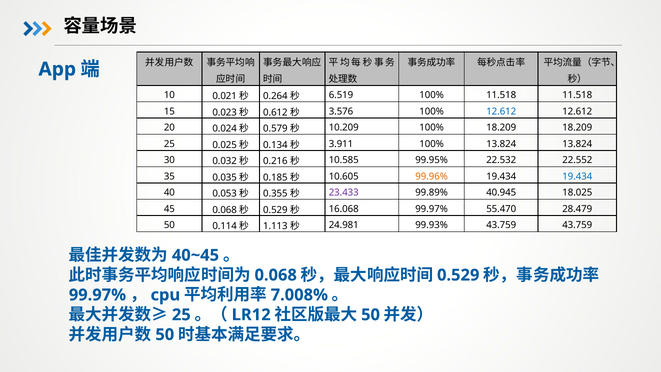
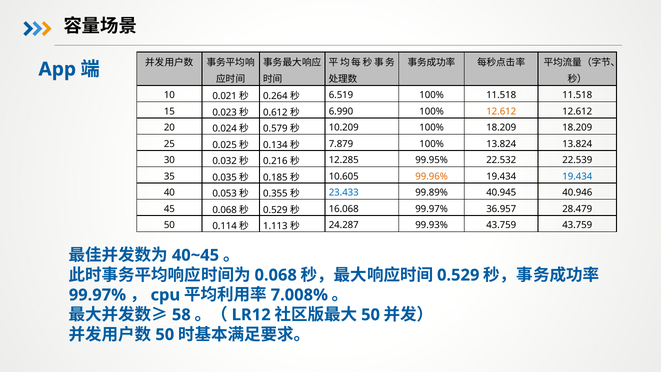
3.576: 3.576 -> 6.990 (341, 111)
12.612 colour: blue -> orange (501, 111)
3.911: 3.911 -> 7.879 (341, 144)
10.585: 10.585 -> 12.285 (344, 160)
22.552: 22.552 -> 22.539 (577, 160)
23.433 colour: purple -> blue (344, 193)
18.025: 18.025 -> 40.946 (577, 193)
55.470: 55.470 -> 36.957 (501, 209)
24.981: 24.981 -> 24.287 (344, 225)
25: 25 -> 58 (181, 315)
